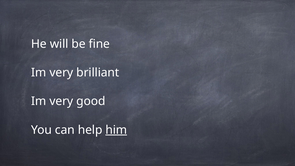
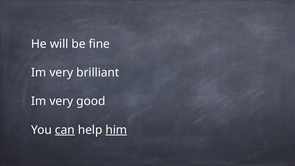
can underline: none -> present (65, 130)
